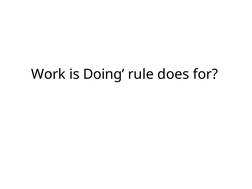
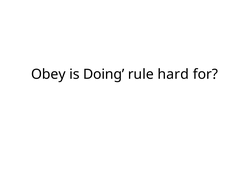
Work: Work -> Obey (48, 74)
does: does -> hard (173, 74)
